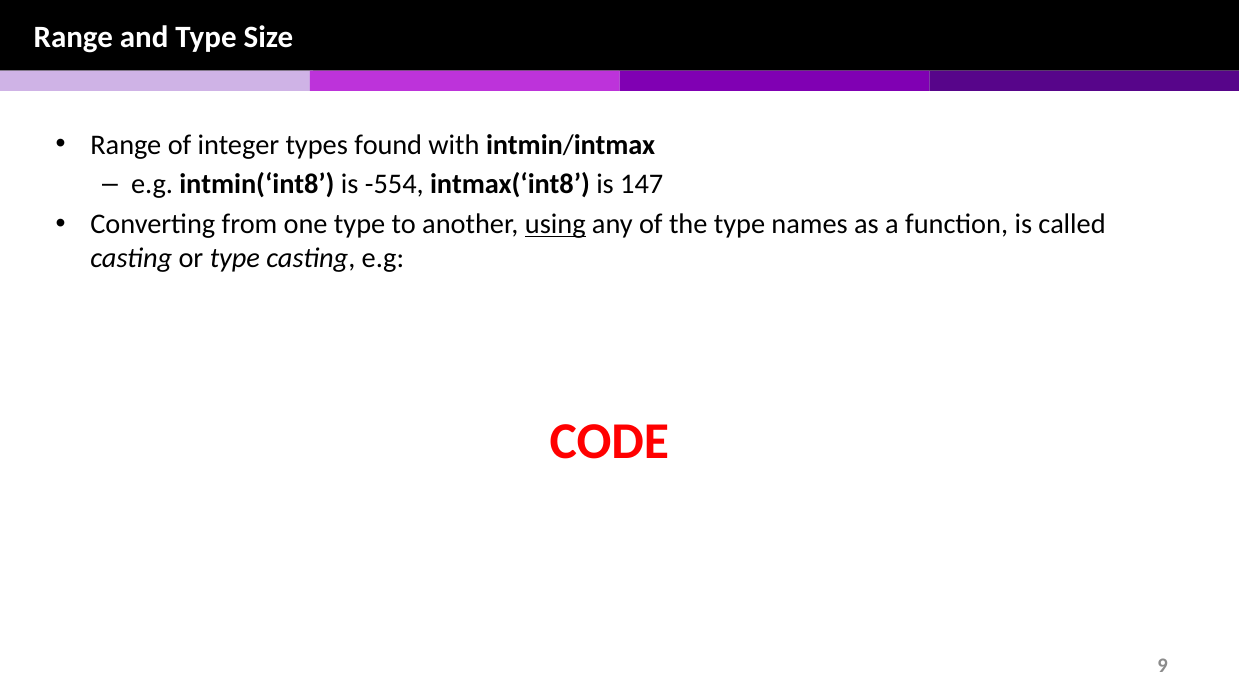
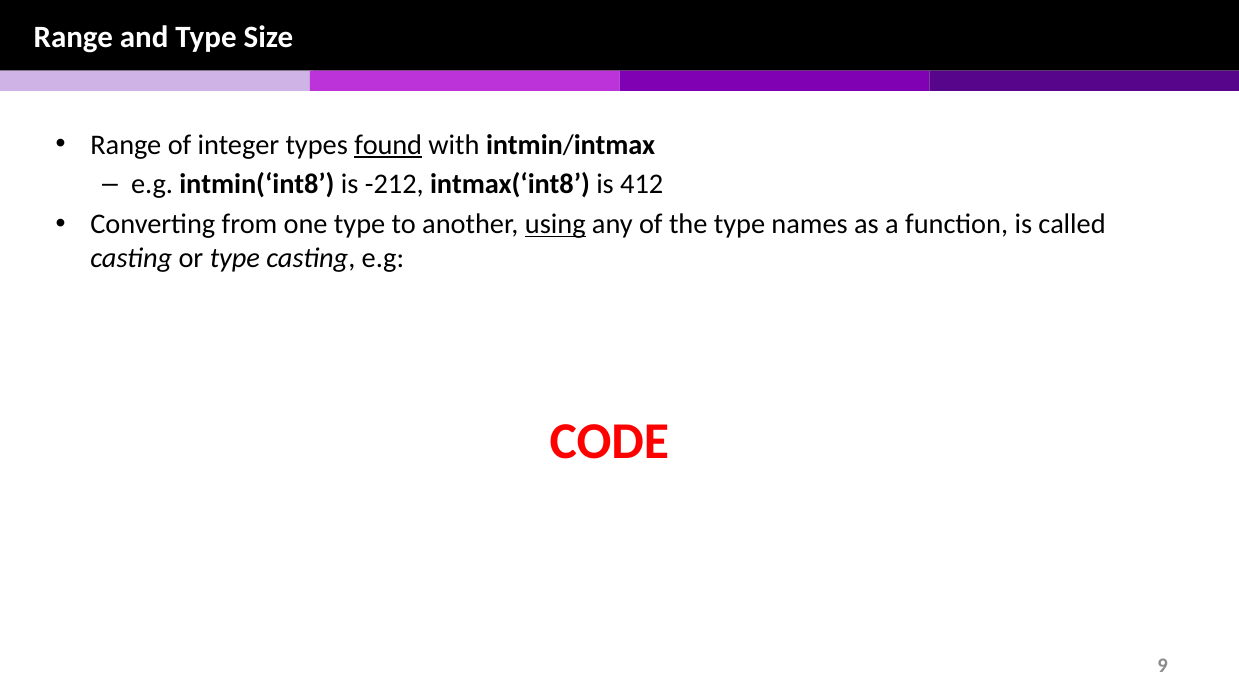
found underline: none -> present (388, 145)
-554: -554 -> -212 (394, 184)
147: 147 -> 412 (642, 184)
